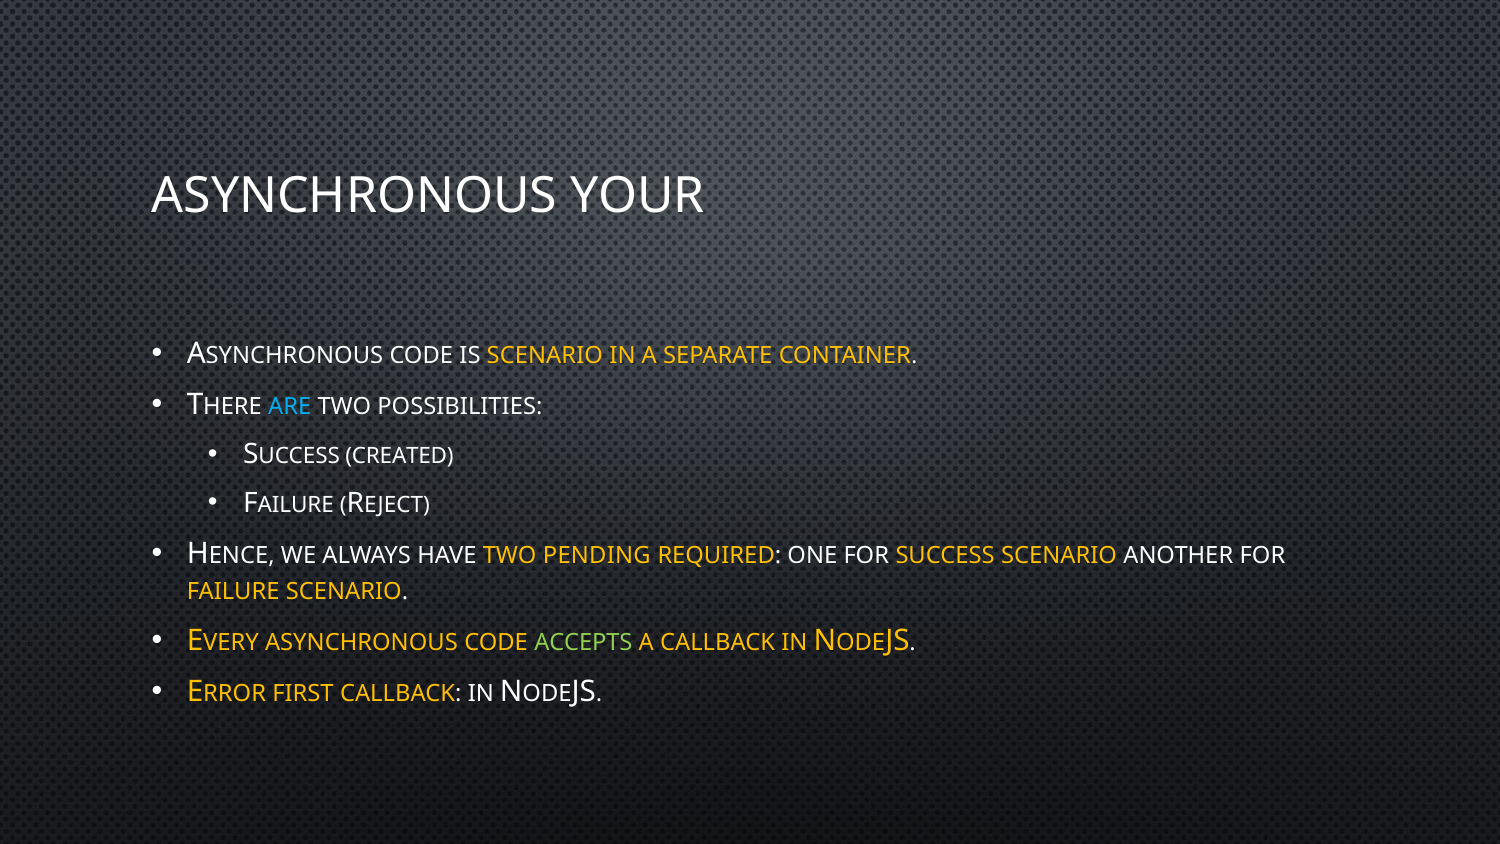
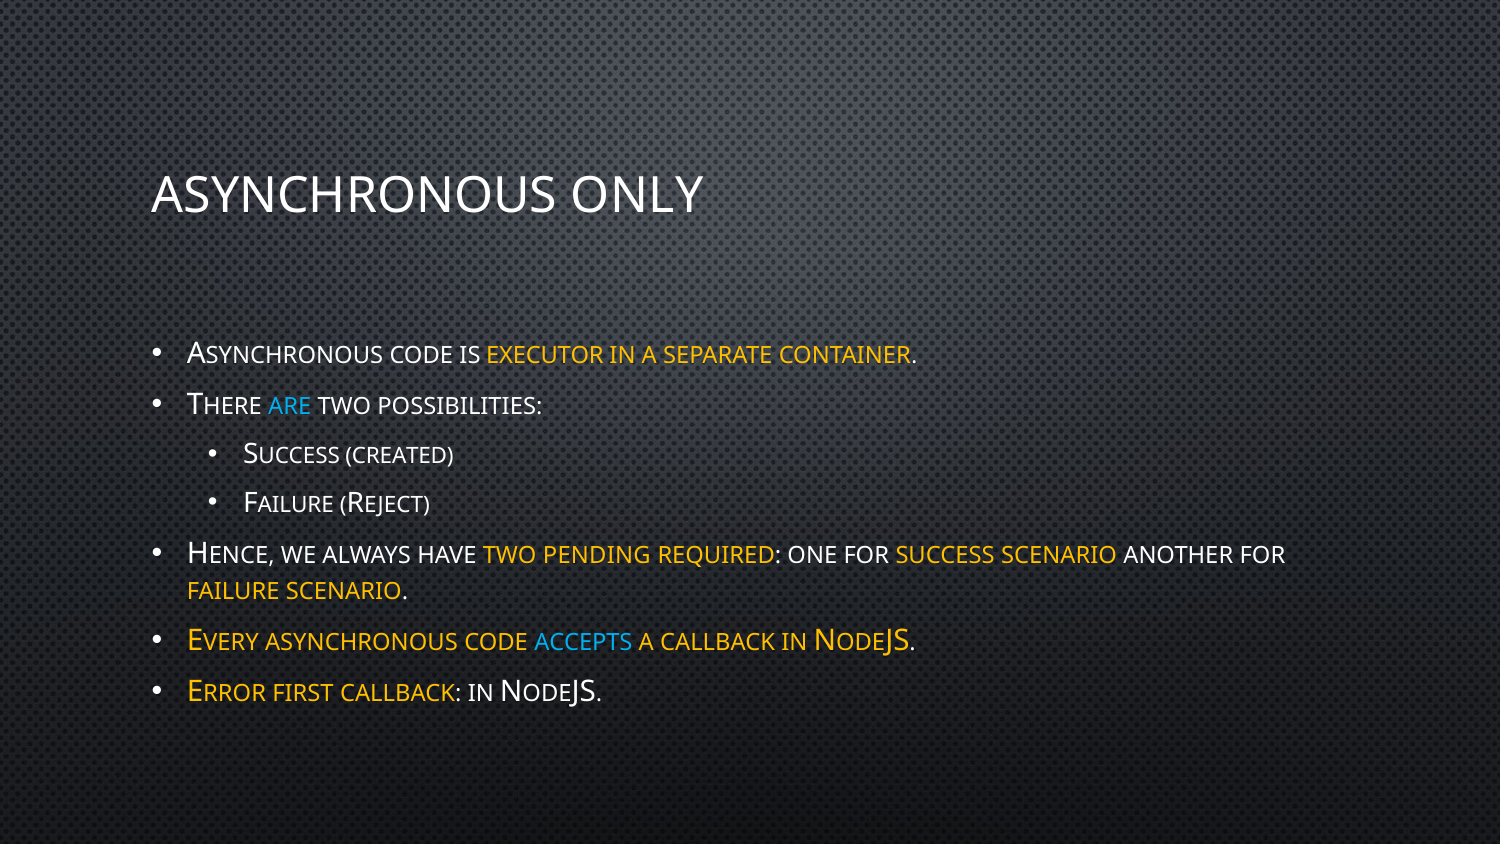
YOUR: YOUR -> ONLY (637, 196)
IS SCENARIO: SCENARIO -> EXECUTOR (545, 356)
ACCEPTS colour: light green -> light blue (583, 642)
